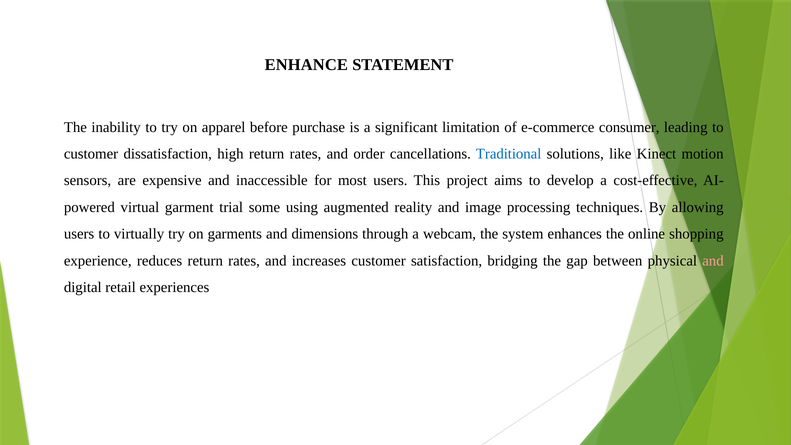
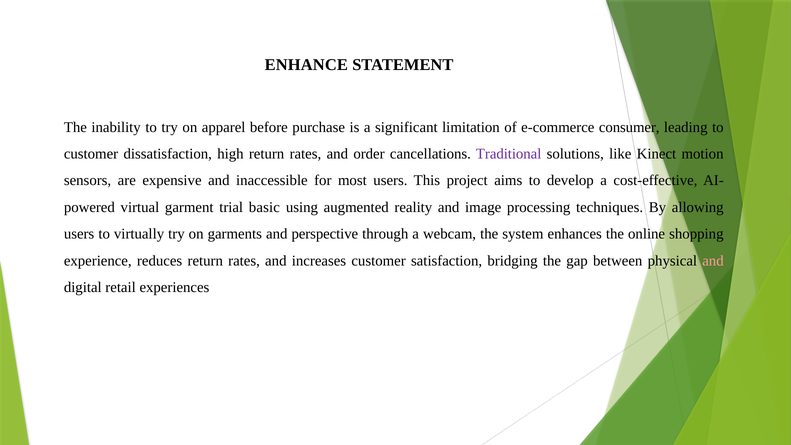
Traditional colour: blue -> purple (509, 154)
some: some -> basic (264, 207)
dimensions: dimensions -> perspective (325, 234)
